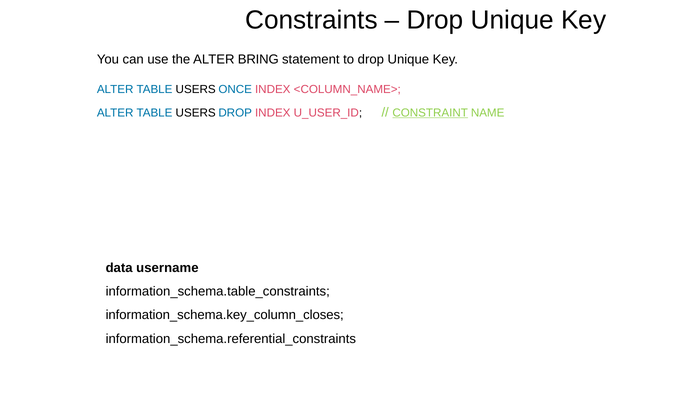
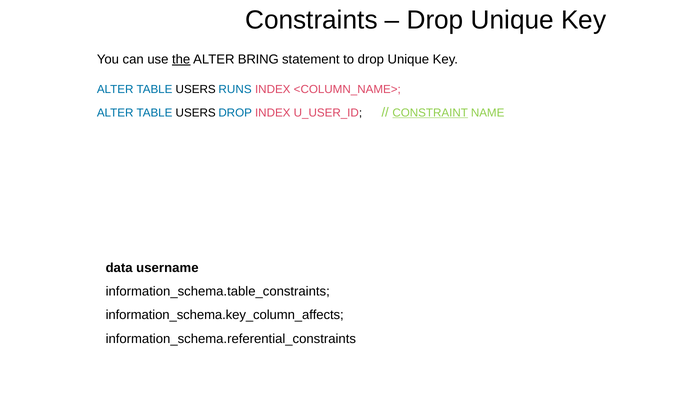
the underline: none -> present (181, 59)
ONCE: ONCE -> RUNS (235, 90)
information_schema.key_column_closes: information_schema.key_column_closes -> information_schema.key_column_affects (225, 315)
